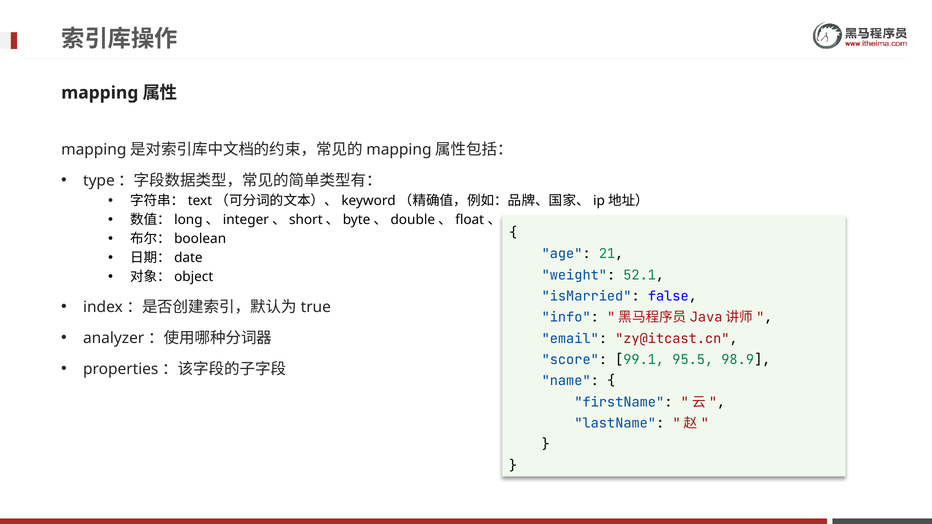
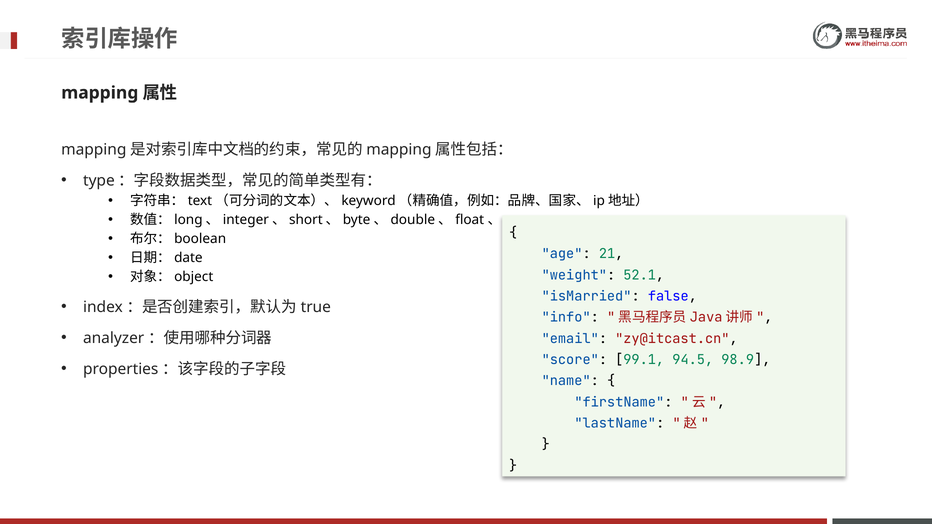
95.5: 95.5 -> 94.5 (693, 360)
